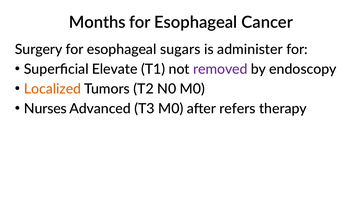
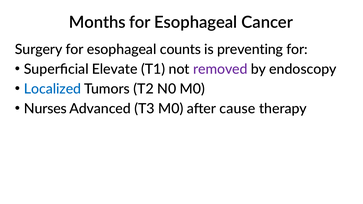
sugars: sugars -> counts (180, 49)
administer: administer -> preventing (250, 49)
Localized colour: orange -> blue (53, 89)
refers: refers -> cause (237, 109)
